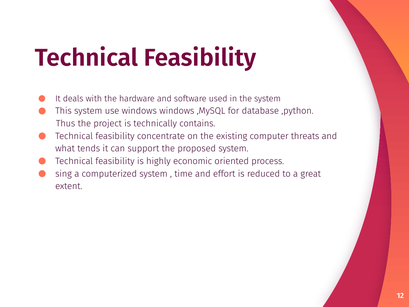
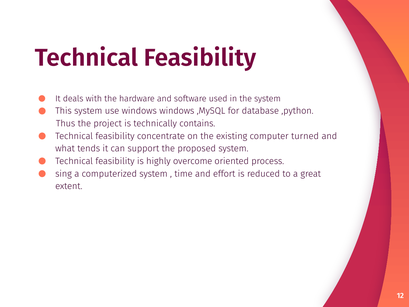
threats: threats -> turned (305, 136)
economic: economic -> overcome (193, 161)
